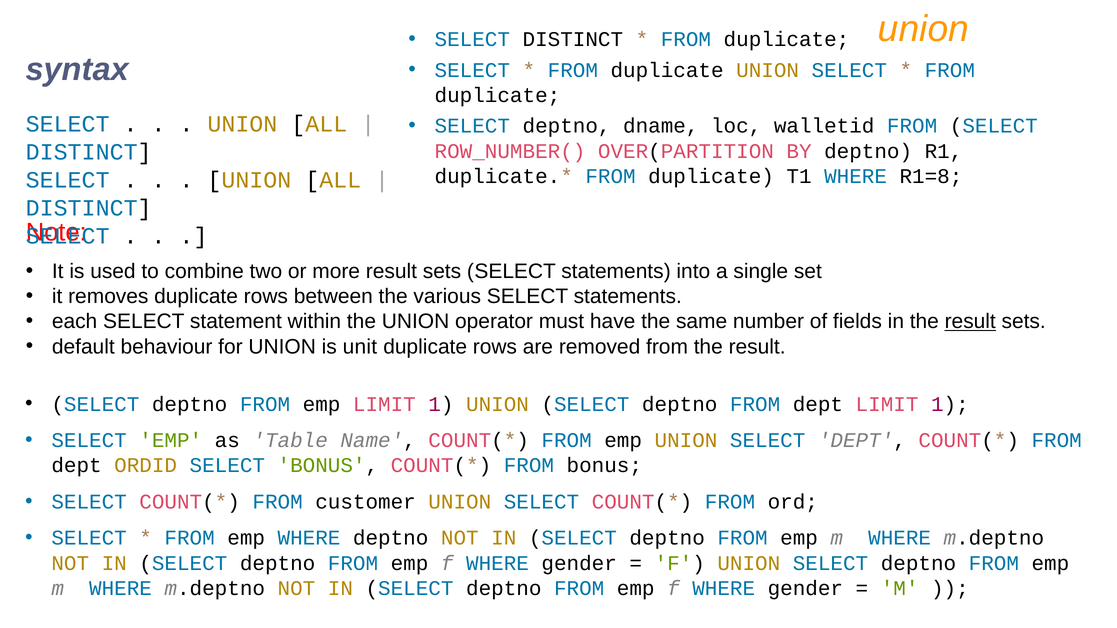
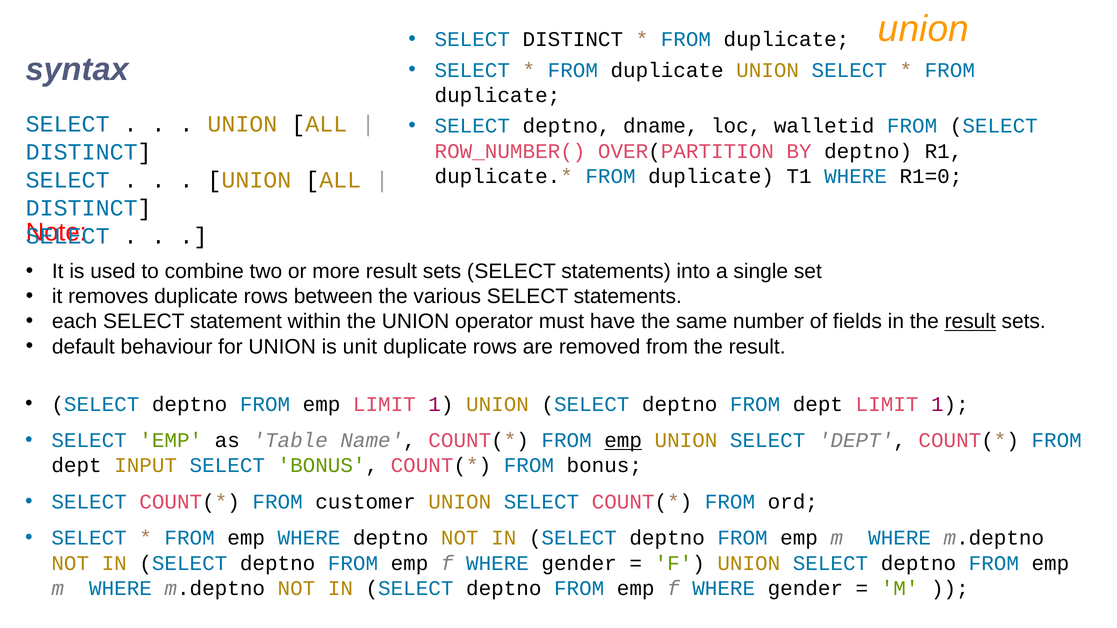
R1=8: R1=8 -> R1=0 (931, 176)
emp underline: none -> present (623, 441)
ORDID: ORDID -> INPUT (146, 466)
